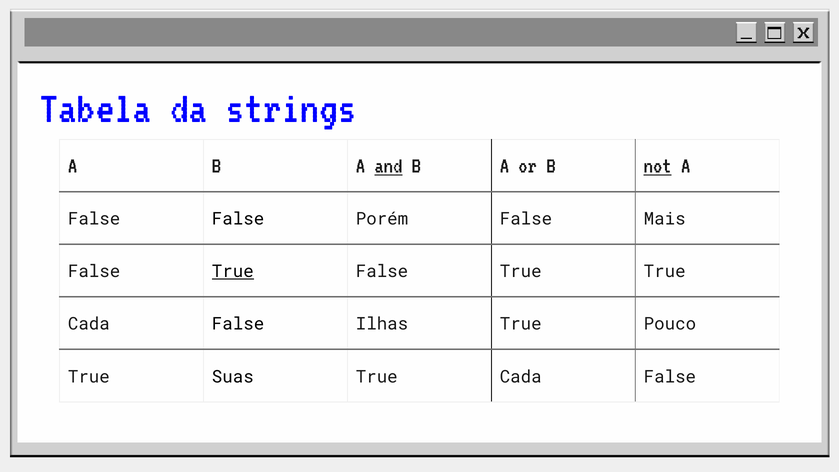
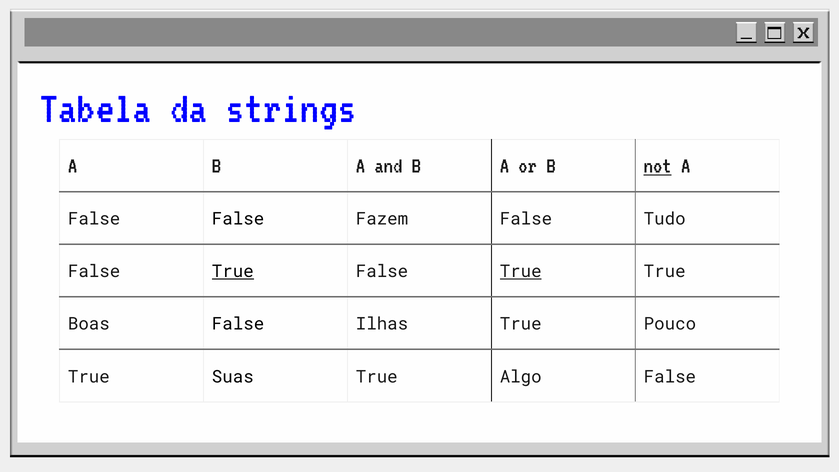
and underline: present -> none (388, 165)
Porém: Porém -> Fazem (382, 219)
Mais: Mais -> Tudo (665, 219)
True underline: none -> present (521, 272)
Cada: Cada -> Boas (89, 324)
Cada: Cada -> Algo (521, 377)
